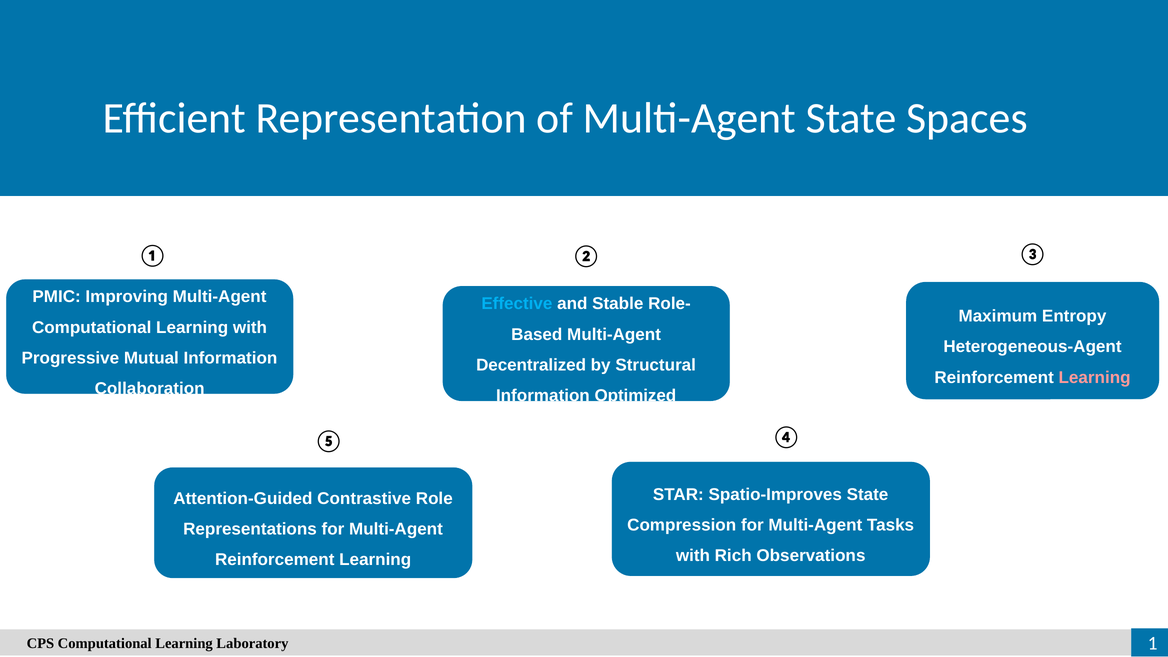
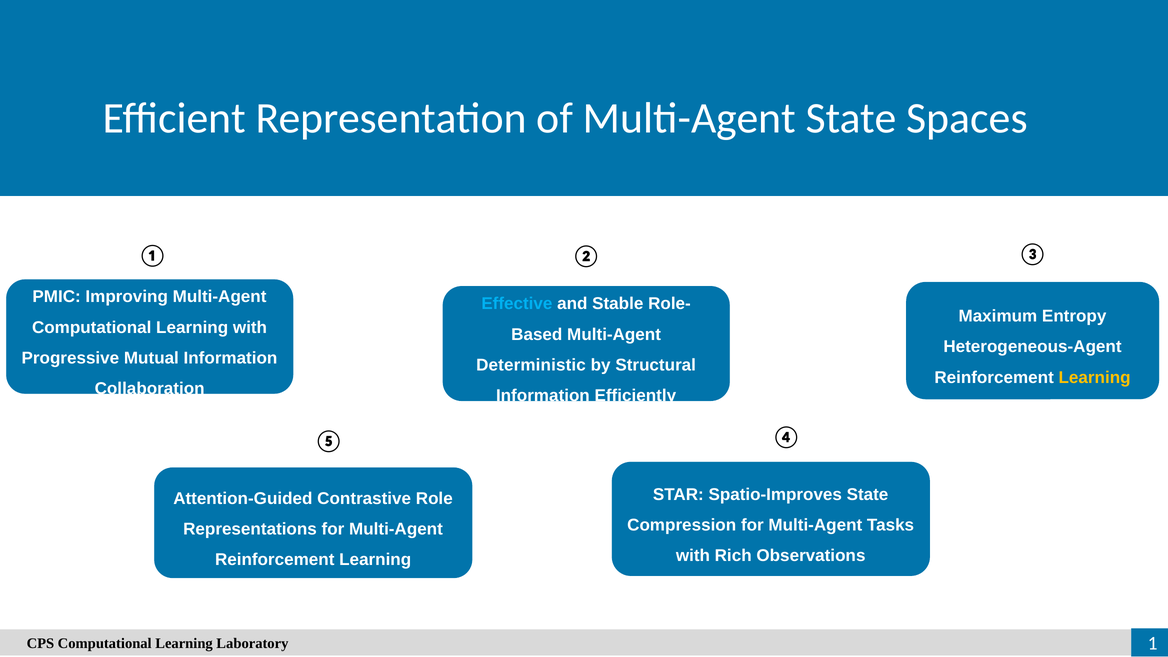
Decentralized: Decentralized -> Deterministic (531, 365)
Learning colour: pink -> yellow (1095, 378)
Optimized: Optimized -> Efficiently (635, 396)
